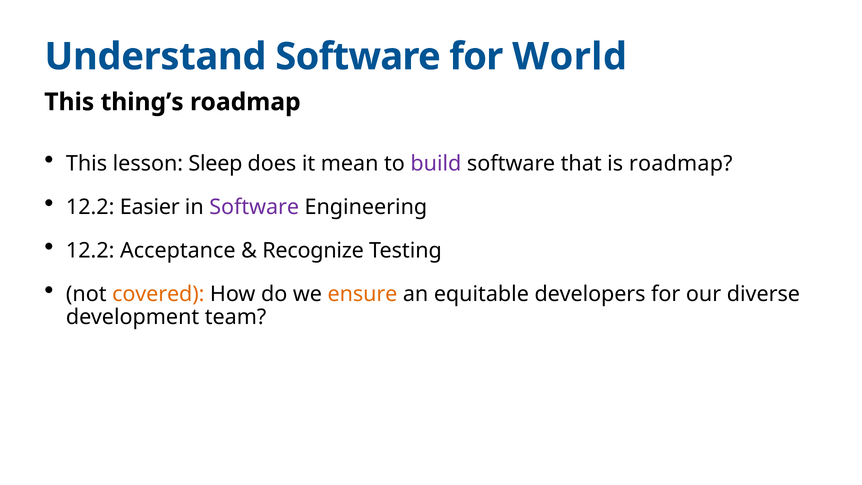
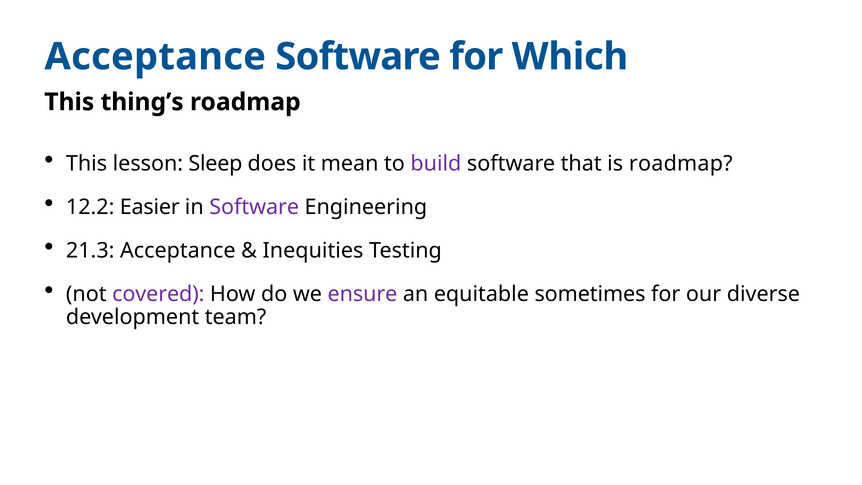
Understand: Understand -> Acceptance (155, 57)
World: World -> Which (570, 57)
12.2: 12.2 -> 21.3 (90, 250)
Recognize: Recognize -> Inequities (313, 250)
covered colour: orange -> purple (158, 294)
ensure colour: orange -> purple (362, 294)
developers: developers -> sometimes (590, 294)
